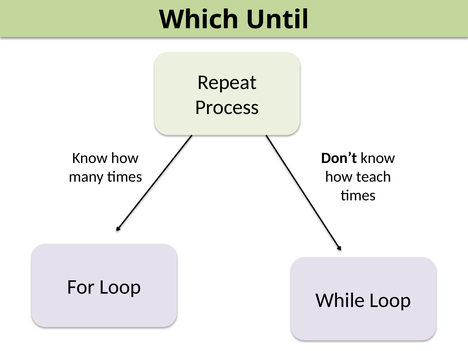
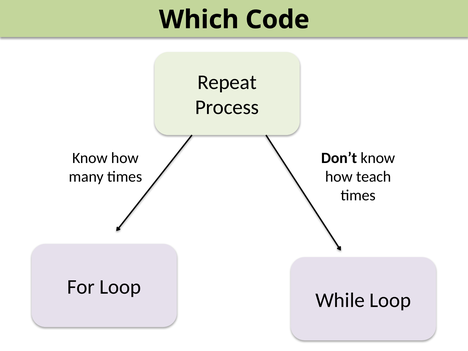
Until: Until -> Code (277, 20)
